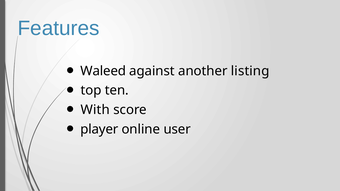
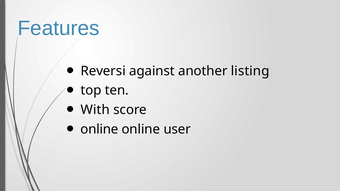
Waleed: Waleed -> Reversi (103, 71)
player: player -> online (99, 129)
